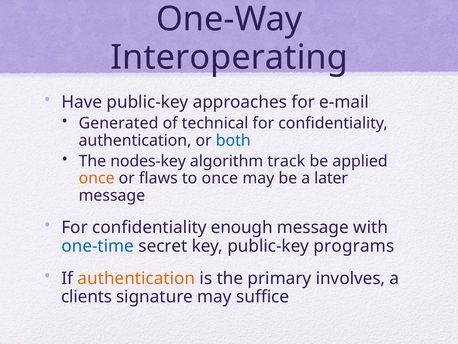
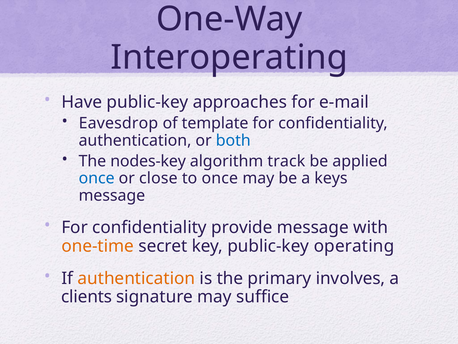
Generated: Generated -> Eavesdrop (118, 123)
technical: technical -> template (215, 123)
once colour: orange -> blue (97, 178)
flaws: flaws -> close (158, 178)
later: later -> keys (331, 178)
enough: enough -> provide (242, 227)
one-time colour: blue -> orange (98, 246)
programs: programs -> operating (354, 246)
